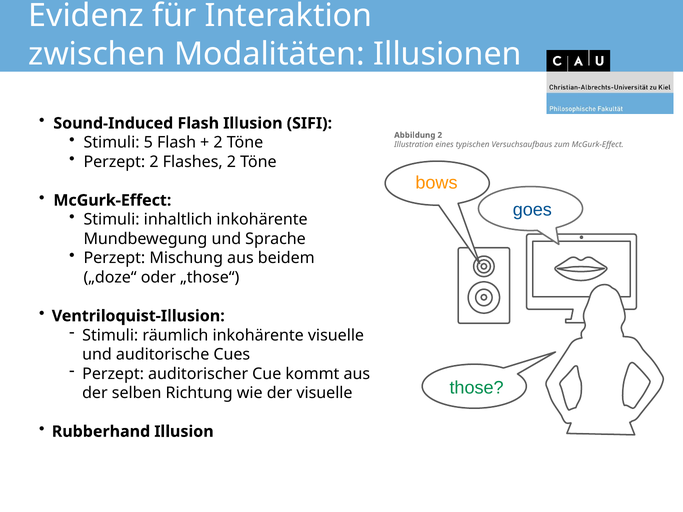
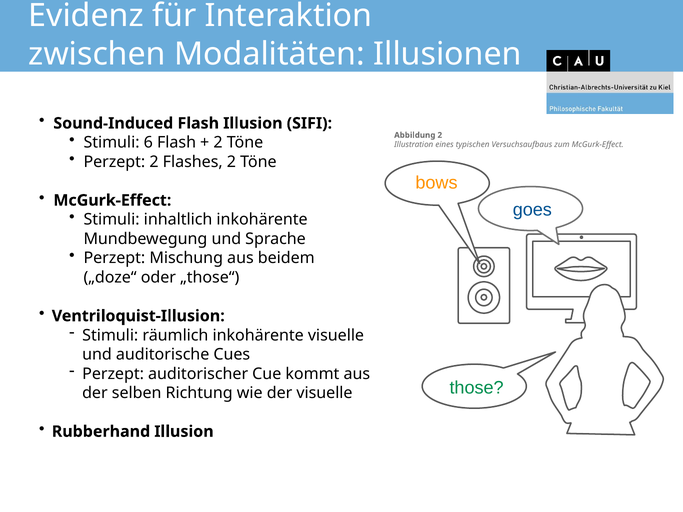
5: 5 -> 6 (148, 143)
